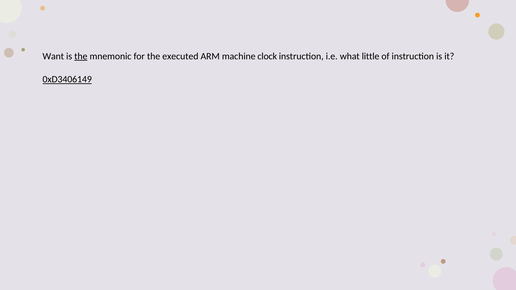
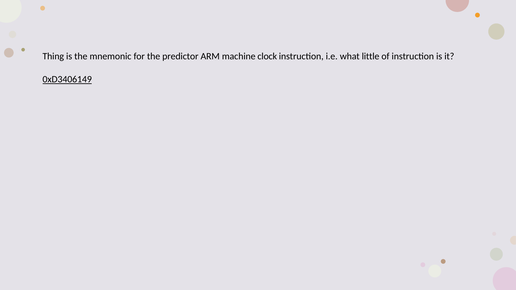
Want: Want -> Thing (53, 56)
the underline: present -> none (81, 56)
executed: executed -> predictor (180, 56)
